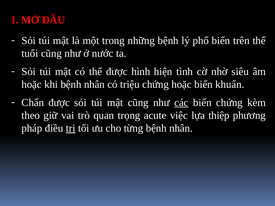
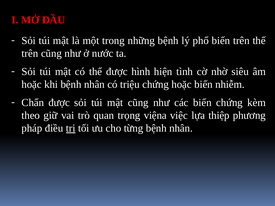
tuổi: tuổi -> trên (30, 53)
khuẩn: khuẩn -> nhiễm (230, 84)
các underline: present -> none (181, 103)
acute: acute -> việna (155, 116)
